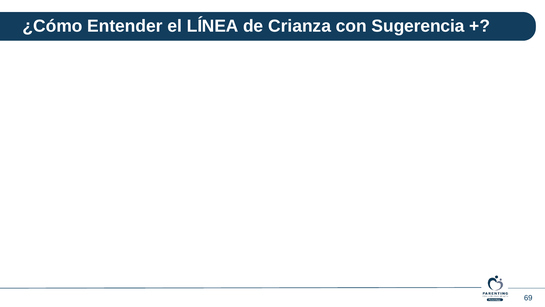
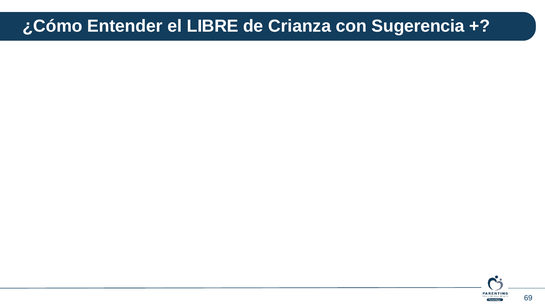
LÍNEA: LÍNEA -> LIBRE (213, 26)
